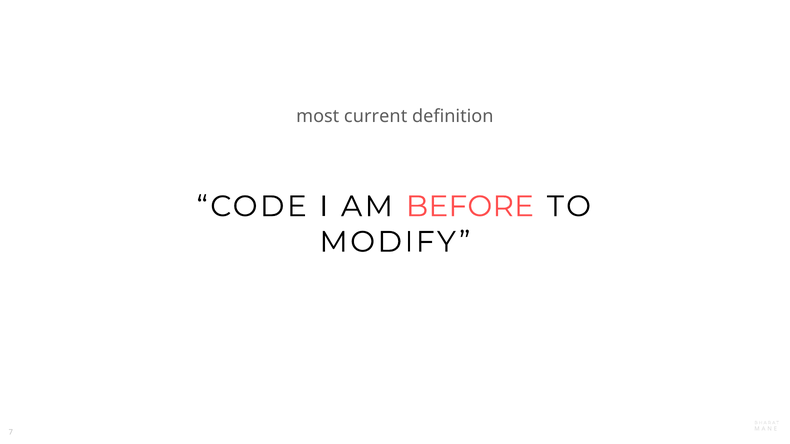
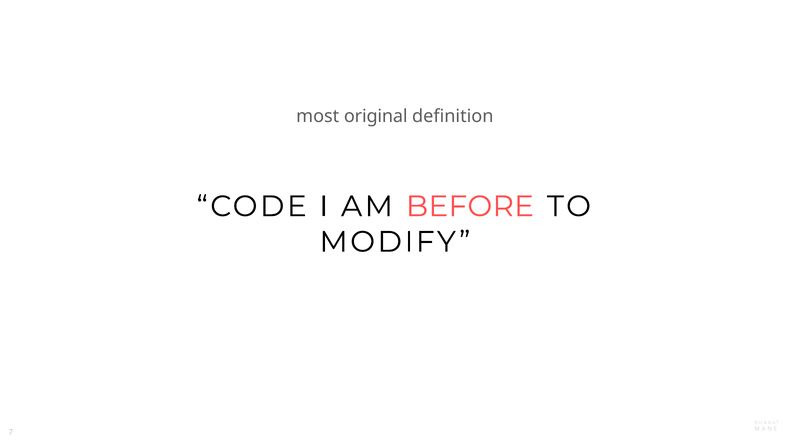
current: current -> original (376, 116)
